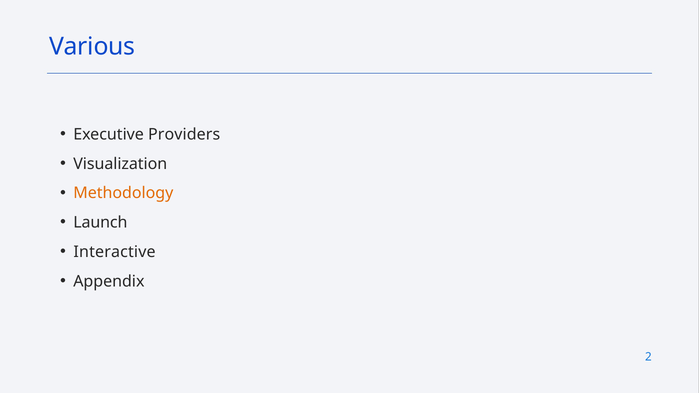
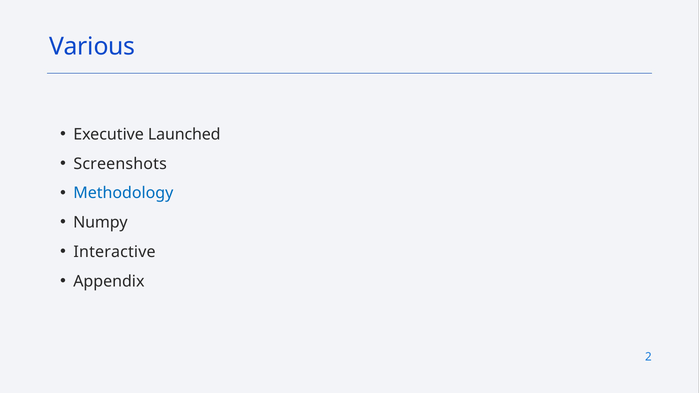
Providers: Providers -> Launched (184, 134)
Visualization: Visualization -> Screenshots (120, 164)
Methodology colour: orange -> blue (123, 193)
Launch: Launch -> Numpy (100, 223)
